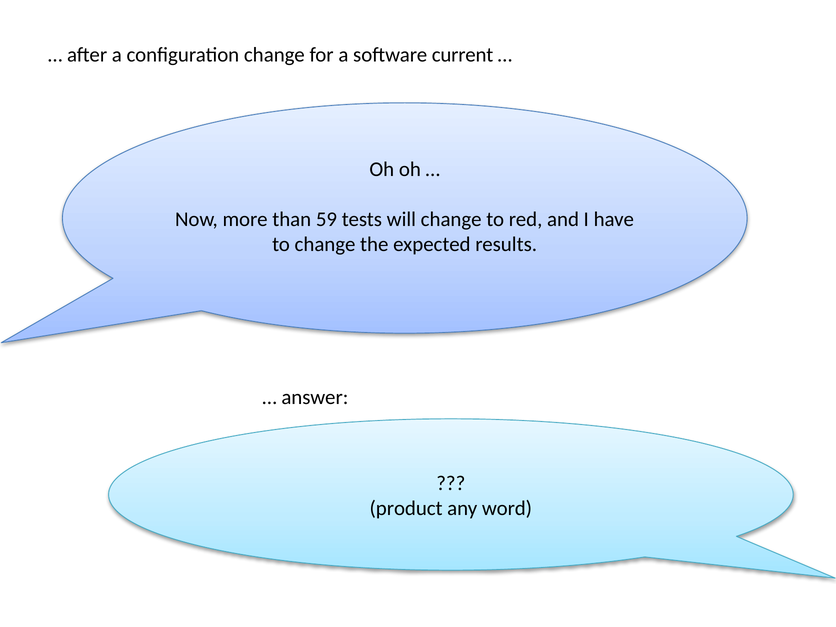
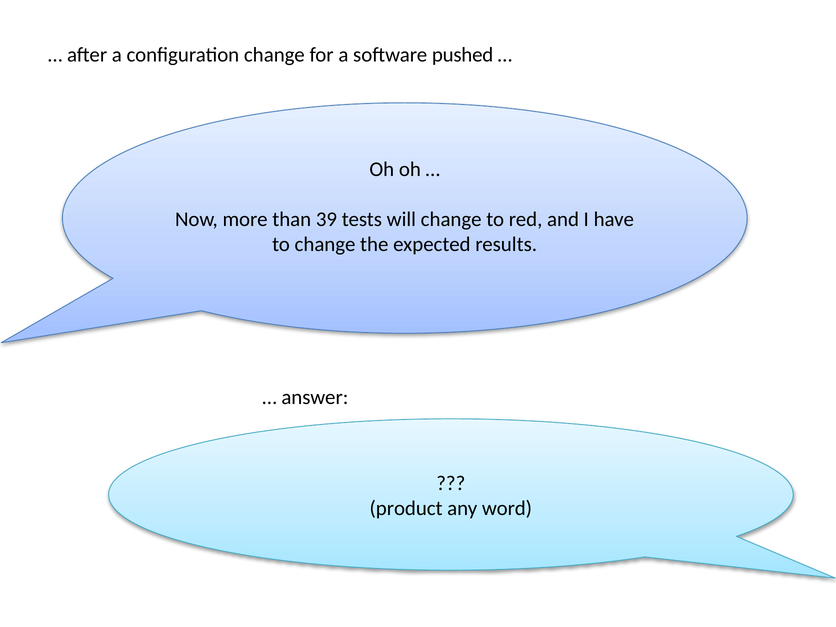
current: current -> pushed (463, 55)
59: 59 -> 39 (326, 219)
